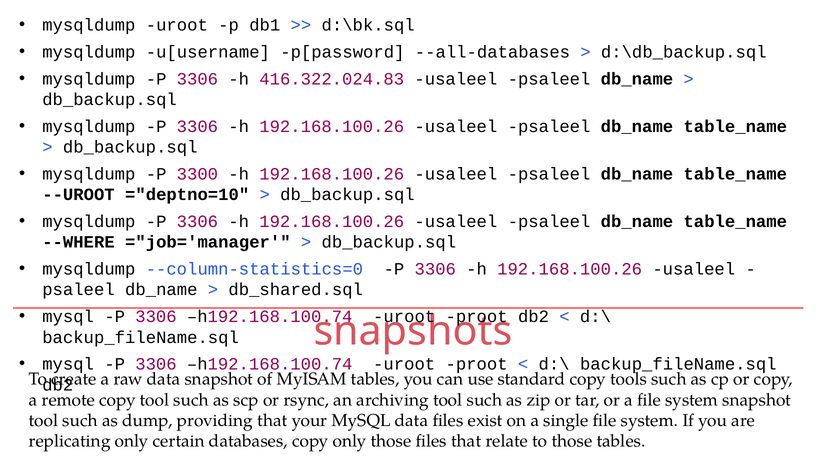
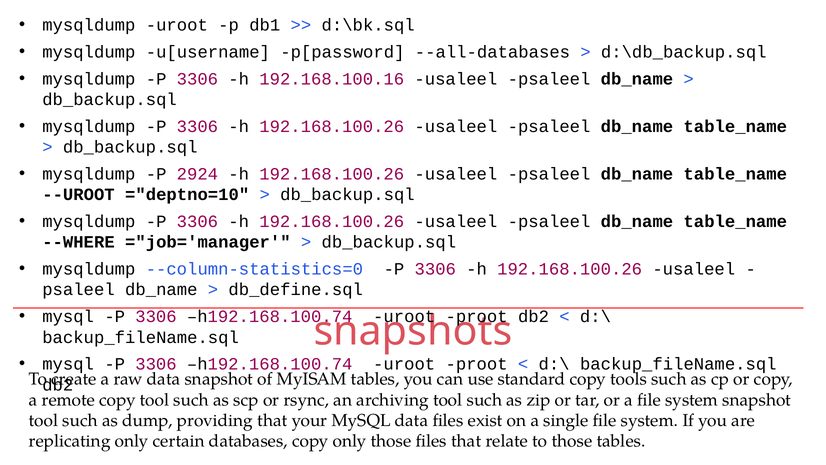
416.322.024.83: 416.322.024.83 -> 192.168.100.16 (332, 79)
3300: 3300 -> 2924 (197, 174)
db_shared.sql: db_shared.sql -> db_define.sql (296, 290)
